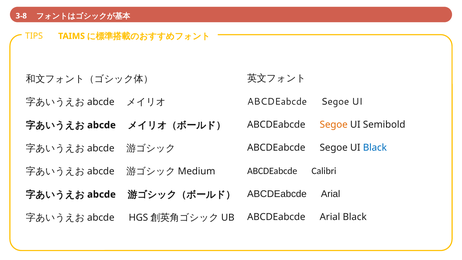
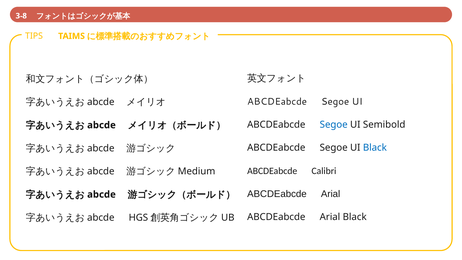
Segoe colour: orange -> blue (334, 125)
